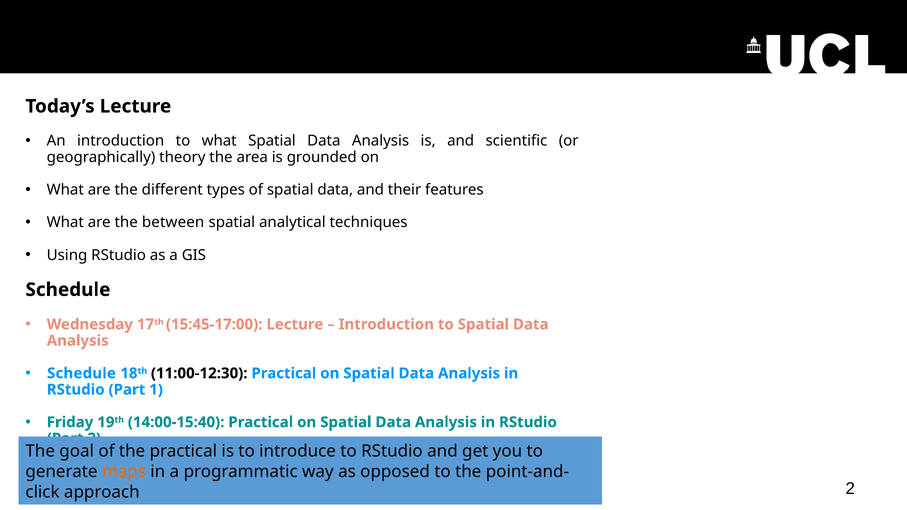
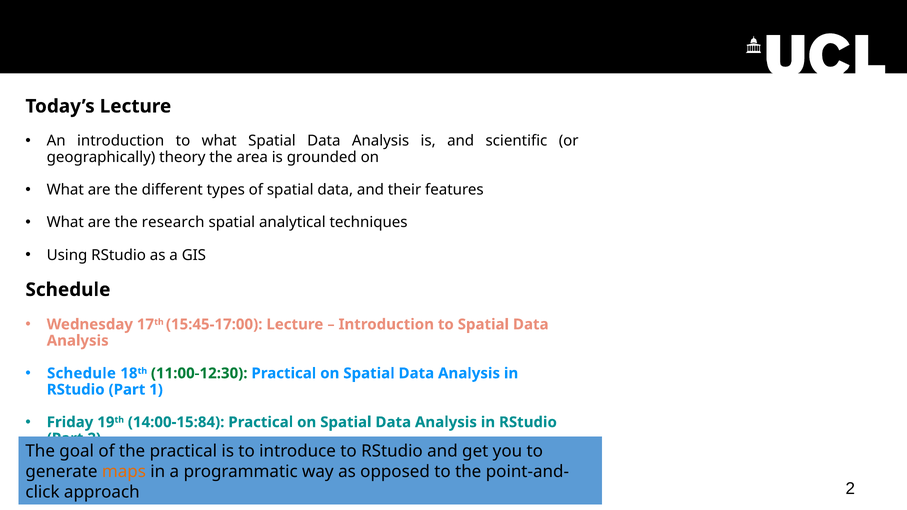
between: between -> research (173, 223)
11:00-12:30 colour: black -> green (199, 373)
14:00-15:40: 14:00-15:40 -> 14:00-15:84 (176, 422)
